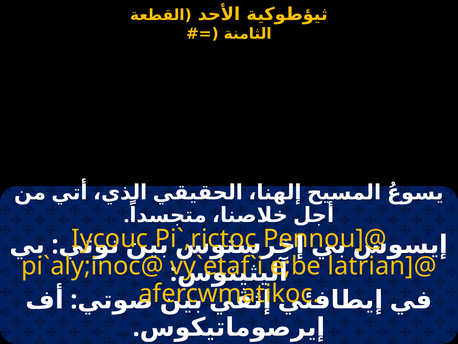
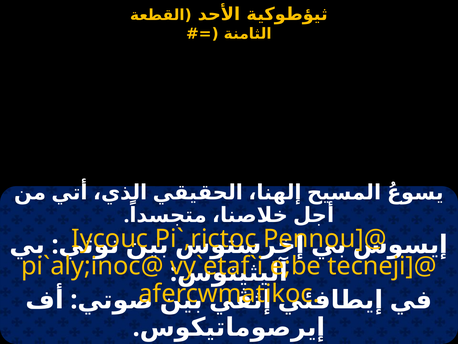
latrian]@: latrian]@ -> tecneji]@ (382, 266)
